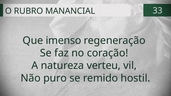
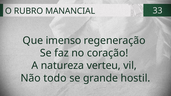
puro: puro -> todo (55, 78)
remido: remido -> grande (100, 78)
